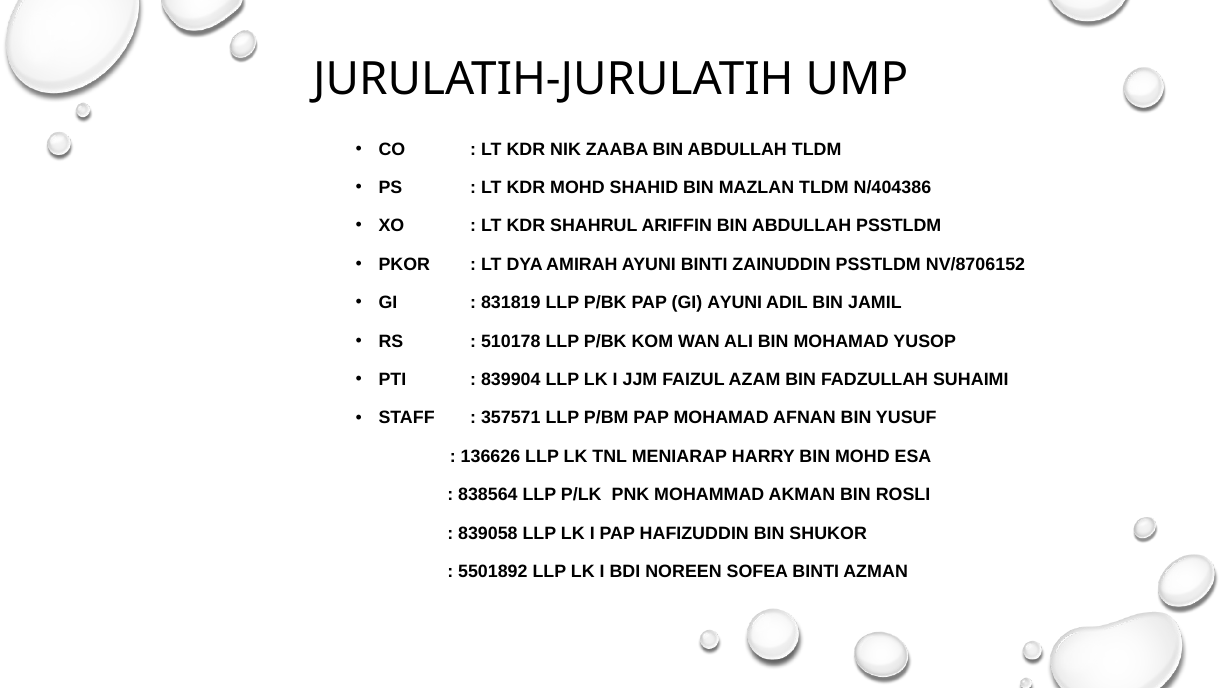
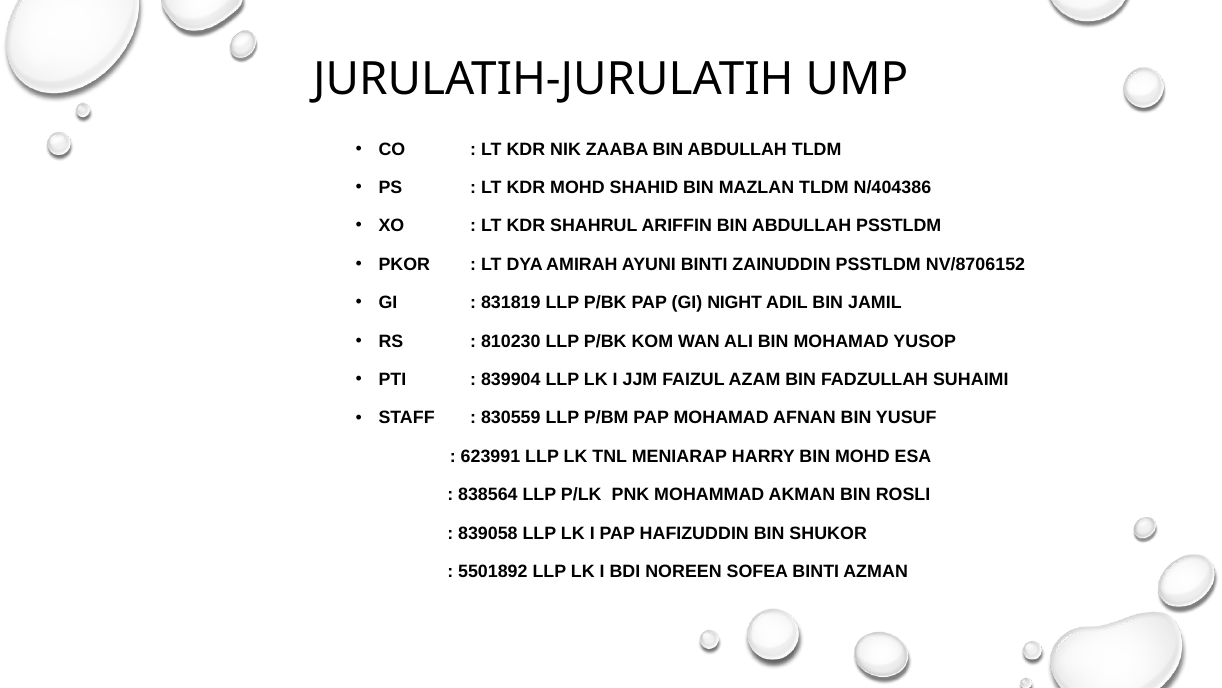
GI AYUNI: AYUNI -> NIGHT (735, 303)
510178: 510178 -> 810230 (511, 341)
357571: 357571 -> 830559 (511, 418)
136626: 136626 -> 623991 (490, 456)
